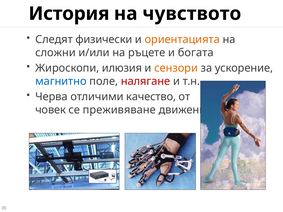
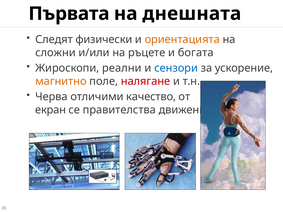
История: История -> Първата (69, 14)
чувството: чувството -> днешната (192, 14)
илюзия: илюзия -> реални (122, 68)
сензори colour: orange -> blue (176, 68)
магнитно colour: blue -> orange (61, 81)
човек: човек -> екран (51, 110)
преживяване: преживяване -> правителства (119, 110)
